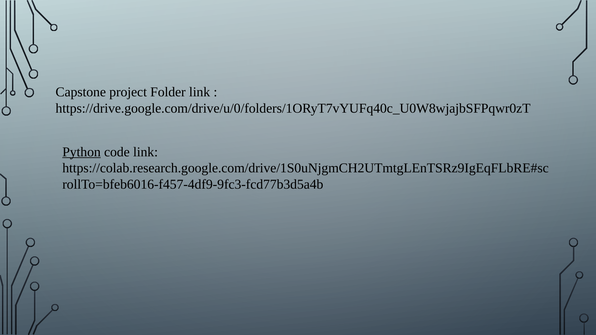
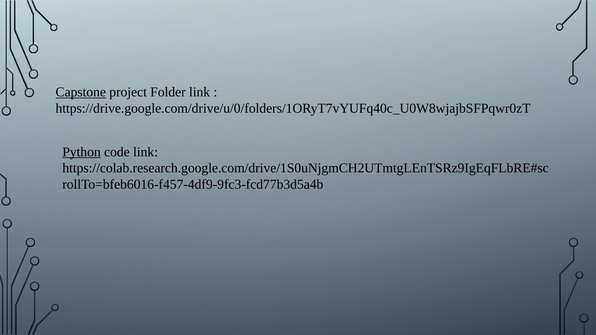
Capstone underline: none -> present (81, 92)
